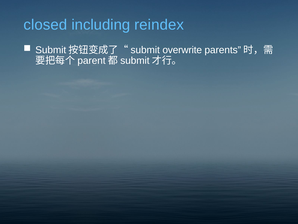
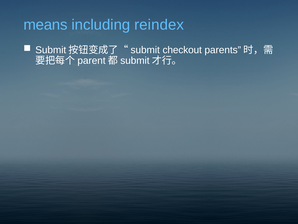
closed: closed -> means (45, 25)
overwrite: overwrite -> checkout (182, 50)
